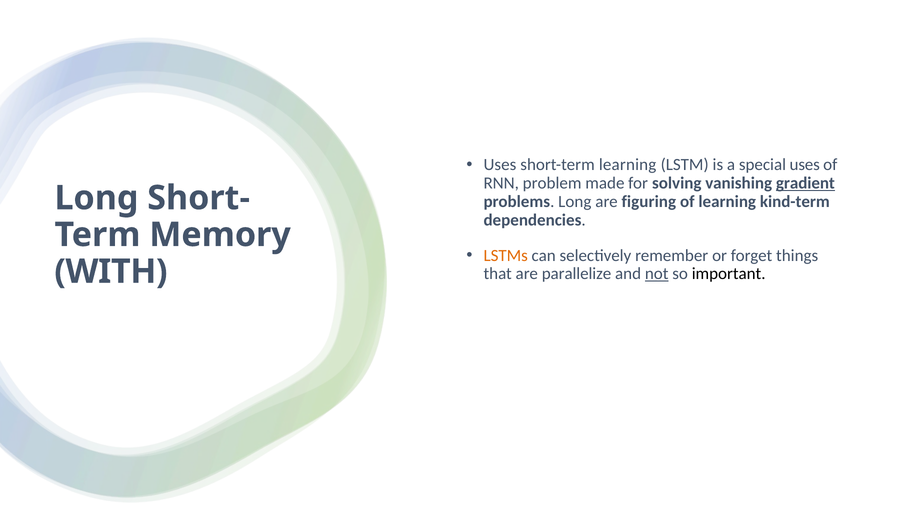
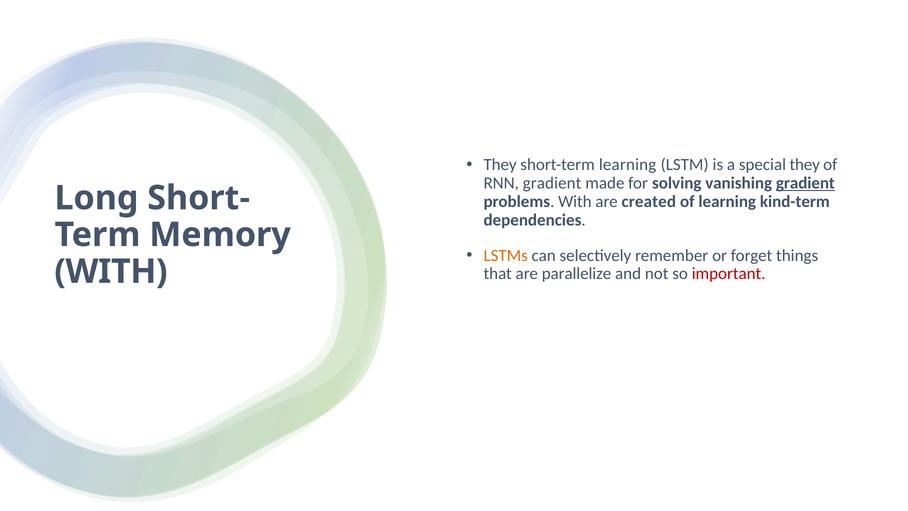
Uses: Uses -> They (500, 165)
special uses: uses -> they (805, 165)
RNN problem: problem -> gradient (552, 183)
problems Long: Long -> With (575, 201)
figuring: figuring -> created (649, 201)
not underline: present -> none (657, 274)
important colour: black -> red (729, 274)
